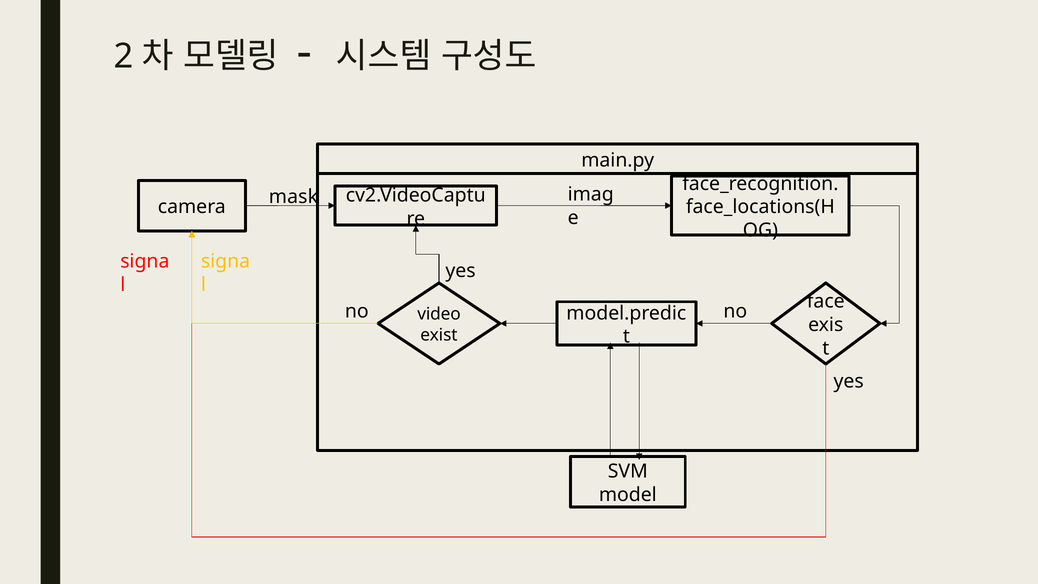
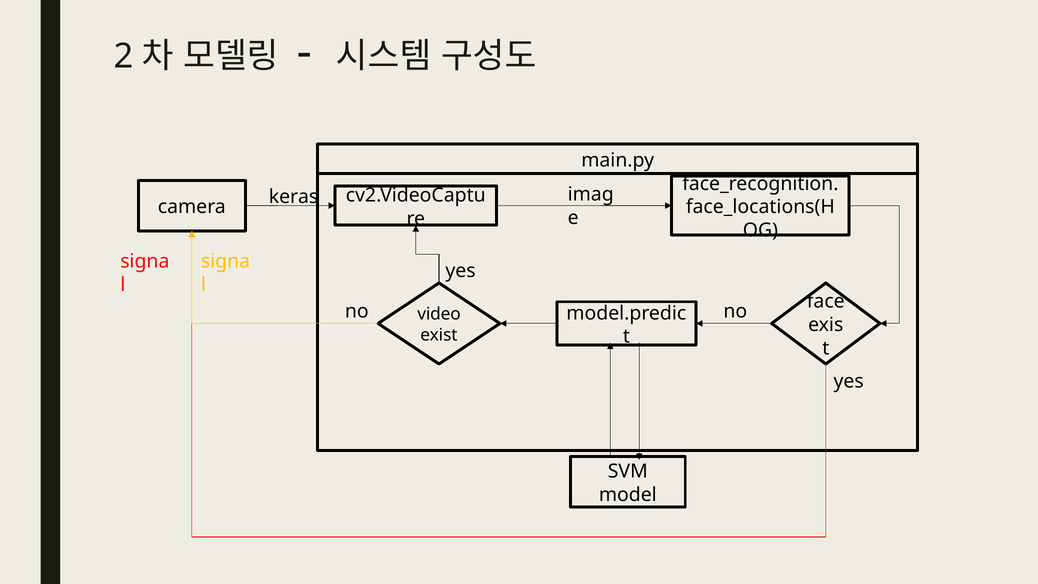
mask: mask -> keras (294, 197)
